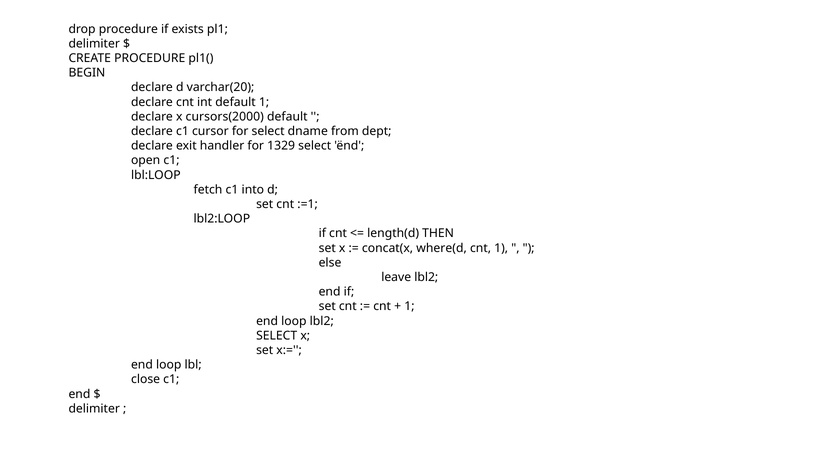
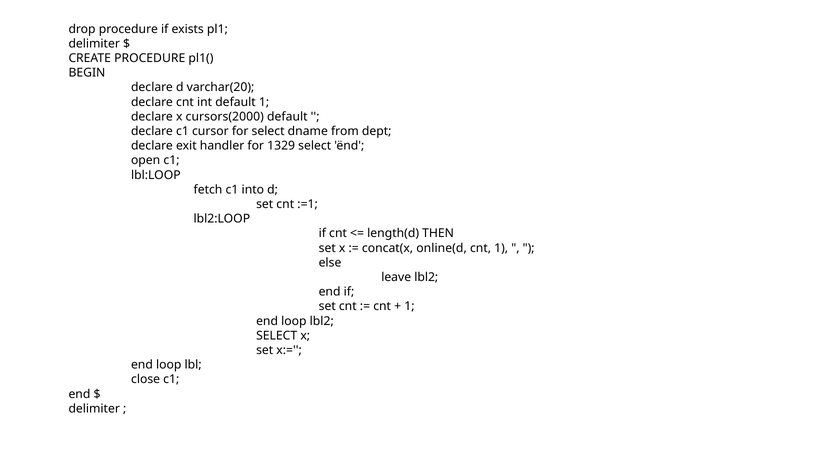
where(d: where(d -> online(d (442, 248)
